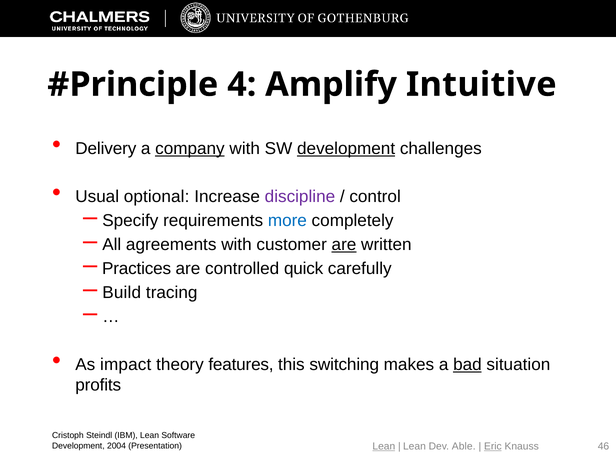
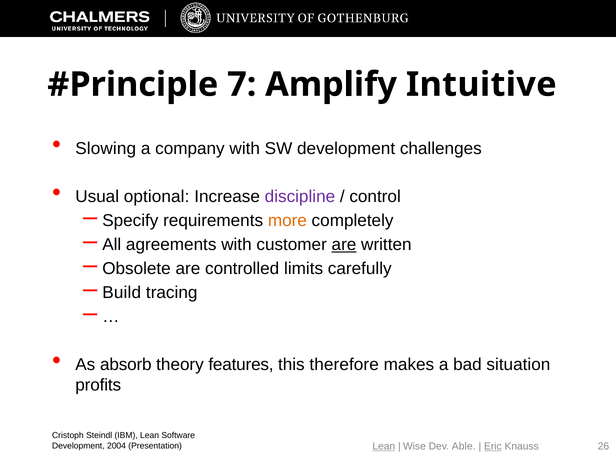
4: 4 -> 7 (242, 85)
Delivery: Delivery -> Slowing (106, 149)
company underline: present -> none (190, 149)
development underline: present -> none (346, 149)
more colour: blue -> orange (287, 221)
Practices: Practices -> Obsolete (137, 268)
quick: quick -> limits (304, 268)
impact: impact -> absorb (126, 364)
switching: switching -> therefore (344, 364)
bad underline: present -> none (467, 364)
Lean: Lean -> Wise (414, 446)
46: 46 -> 26 (603, 446)
